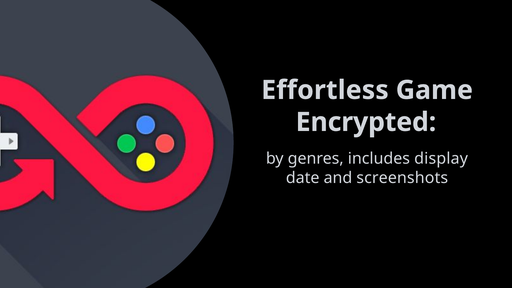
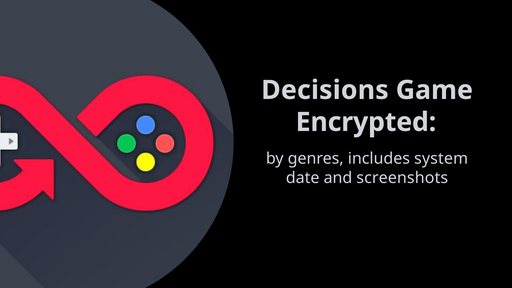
Effortless: Effortless -> Decisions (325, 90)
display: display -> system (441, 159)
